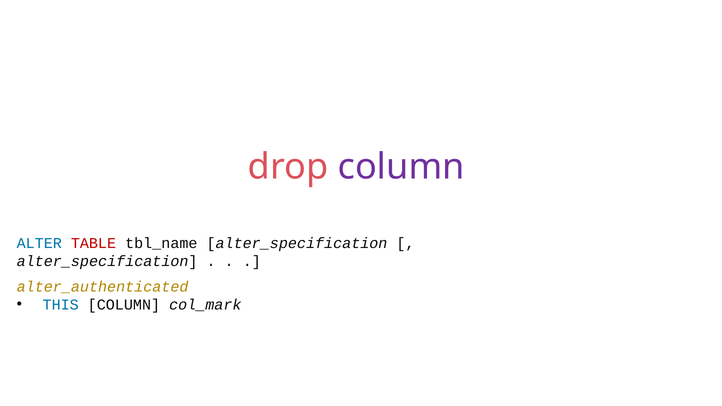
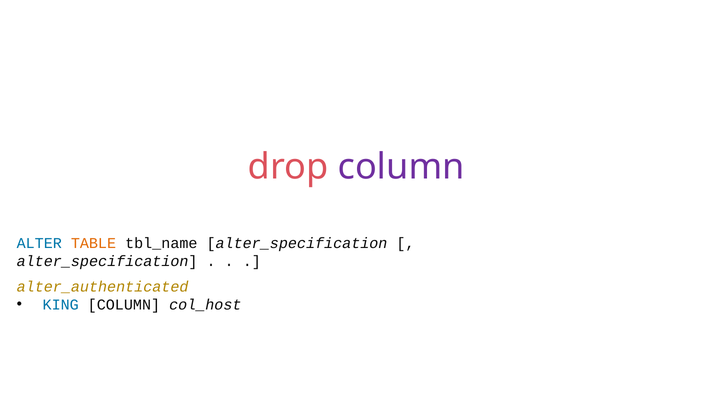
TABLE colour: red -> orange (93, 243)
THIS: THIS -> KING (61, 305)
col_mark: col_mark -> col_host (205, 305)
